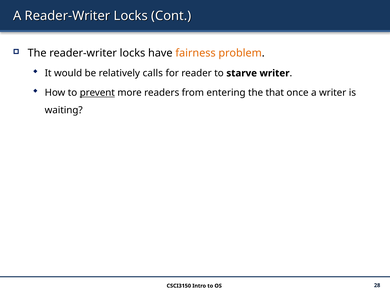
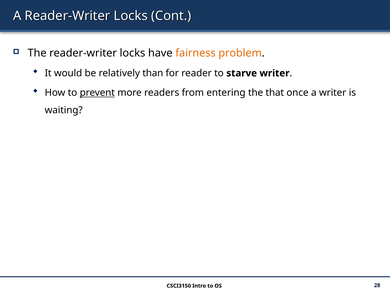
calls: calls -> than (153, 73)
